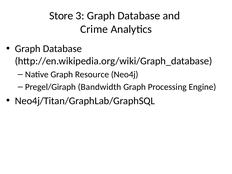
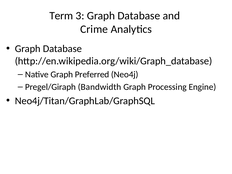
Store: Store -> Term (61, 16)
Resource: Resource -> Preferred (92, 74)
